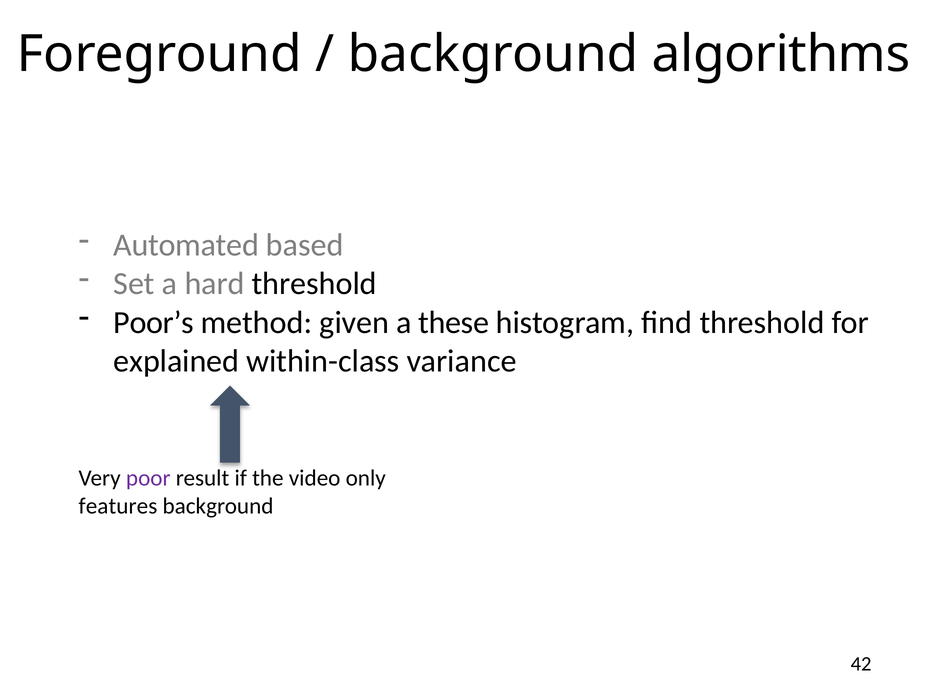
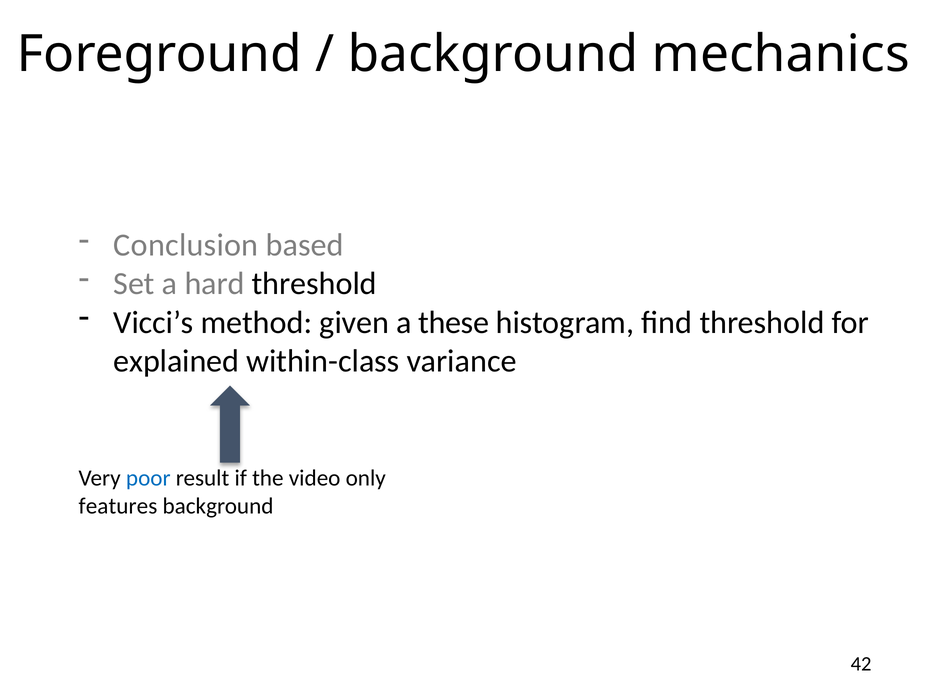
algorithms: algorithms -> mechanics (781, 54)
Automated: Automated -> Conclusion (186, 245)
Poor’s: Poor’s -> Vicci’s (153, 323)
poor colour: purple -> blue (148, 478)
